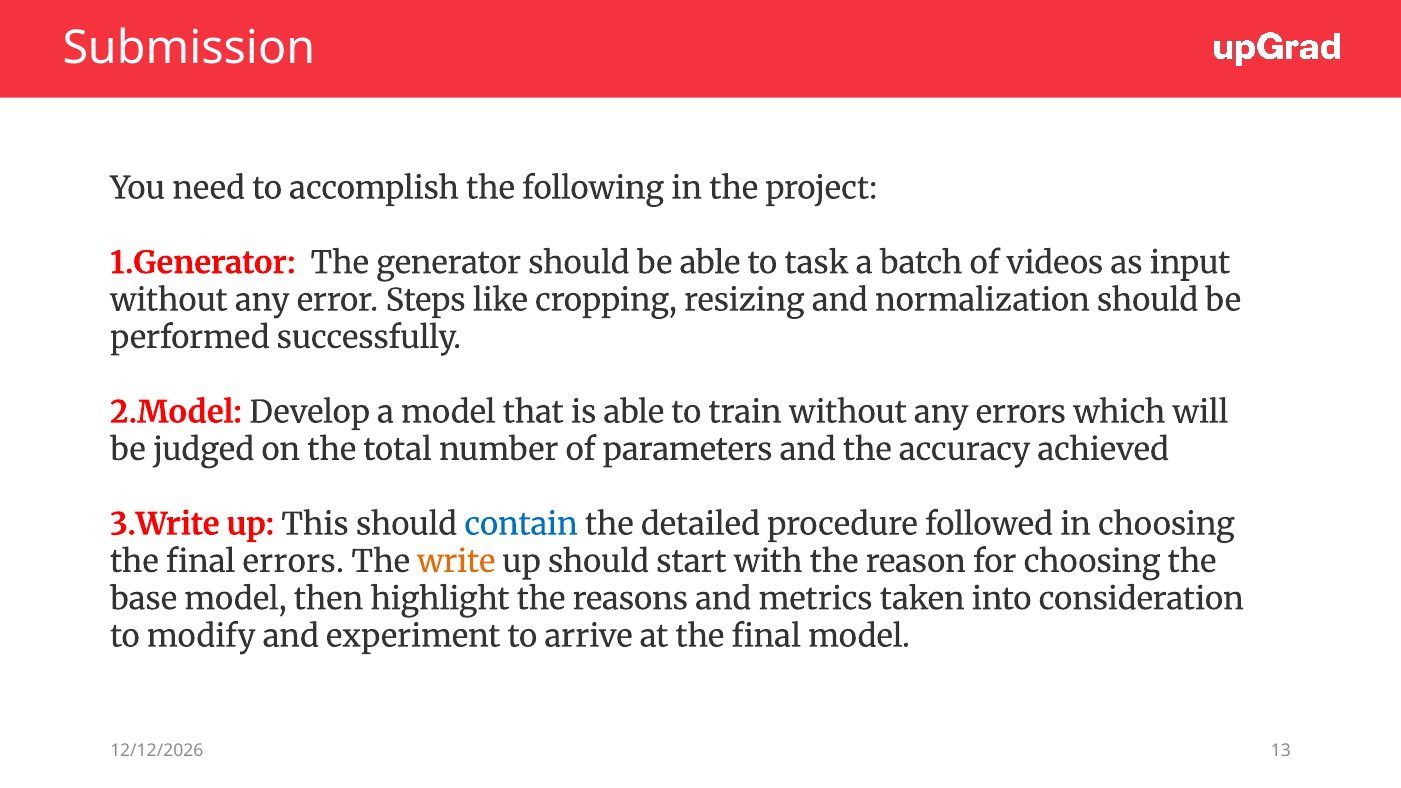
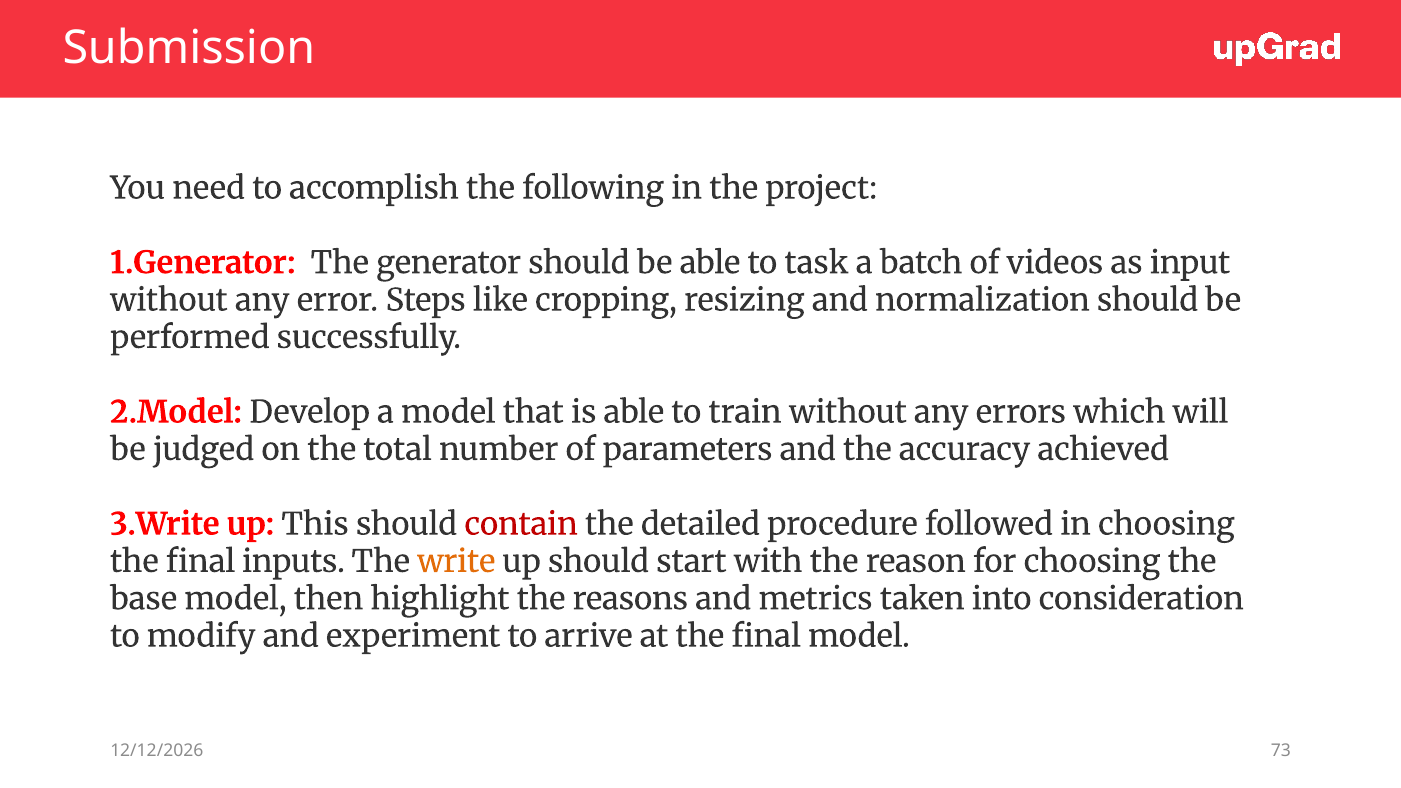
contain colour: blue -> red (521, 524)
final errors: errors -> inputs (294, 562)
13: 13 -> 73 (1281, 751)
